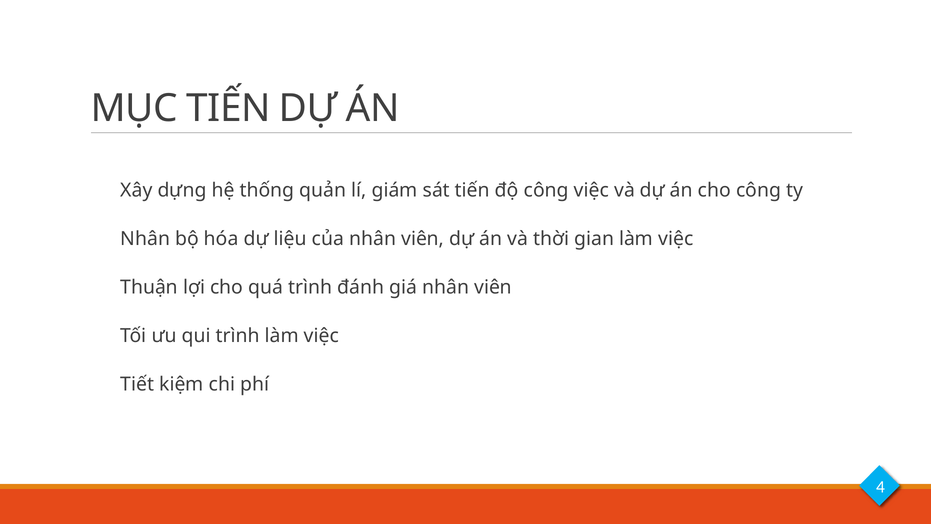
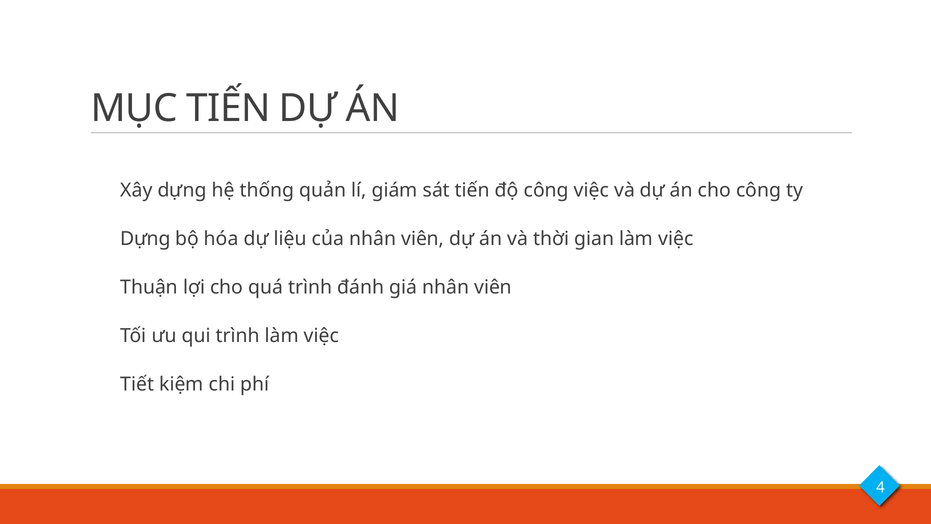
Nhân: Nhân -> Dựng (145, 239)
